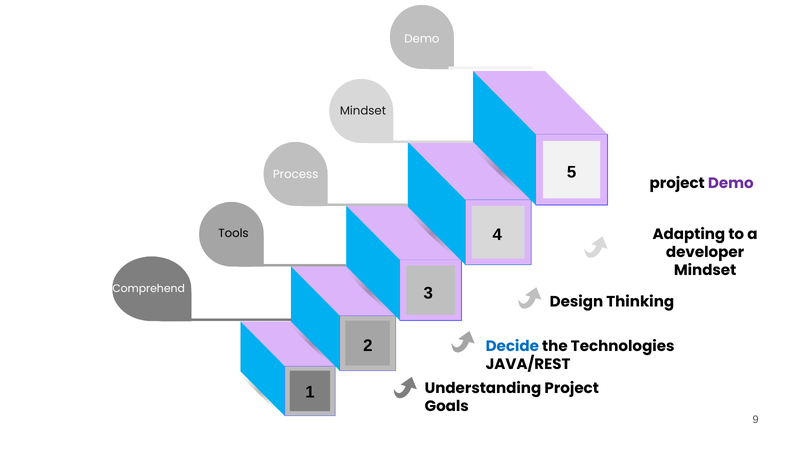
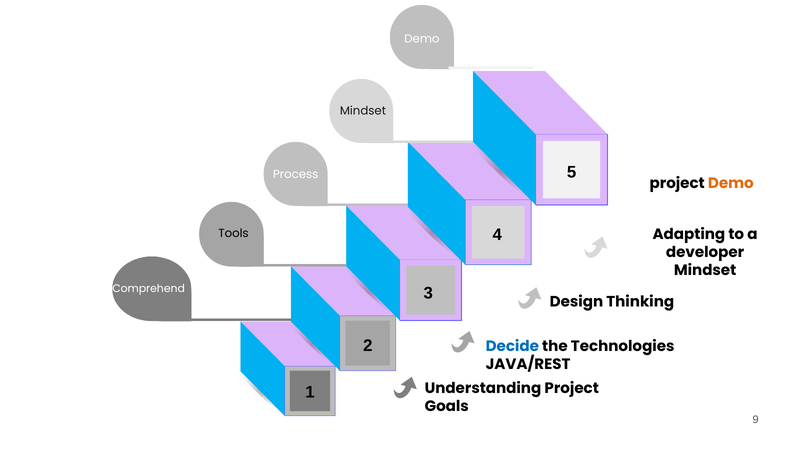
Demo colour: purple -> orange (731, 183)
